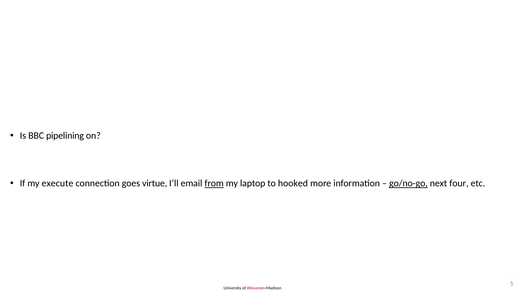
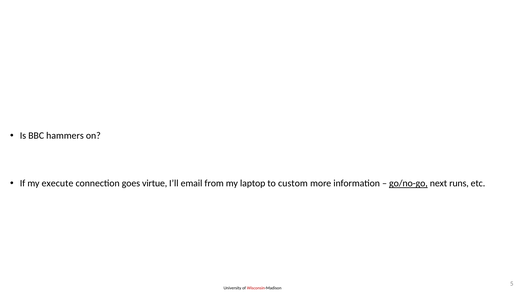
pipelining: pipelining -> hammers (65, 136)
from underline: present -> none (214, 183)
hooked: hooked -> custom (293, 183)
four: four -> runs (459, 183)
